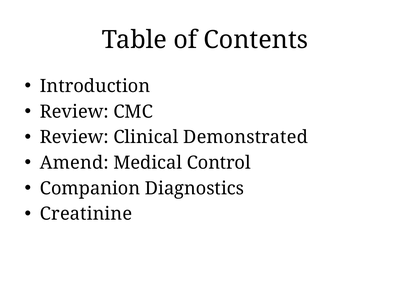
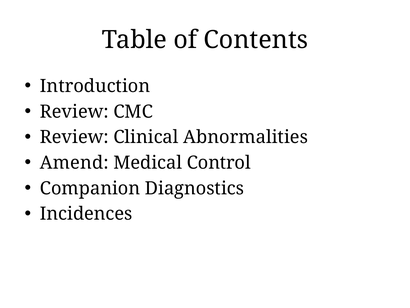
Demonstrated: Demonstrated -> Abnormalities (246, 137)
Creatinine: Creatinine -> Incidences (86, 214)
